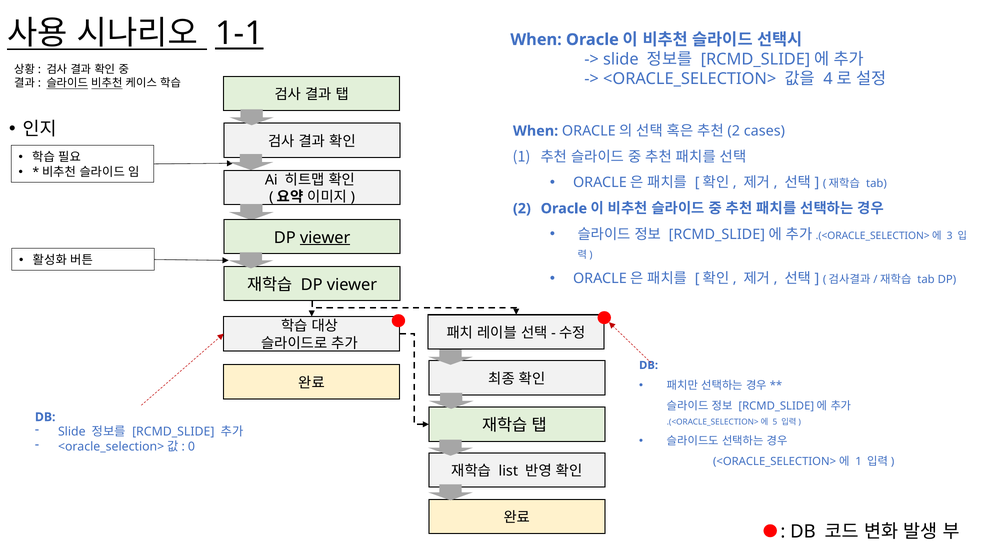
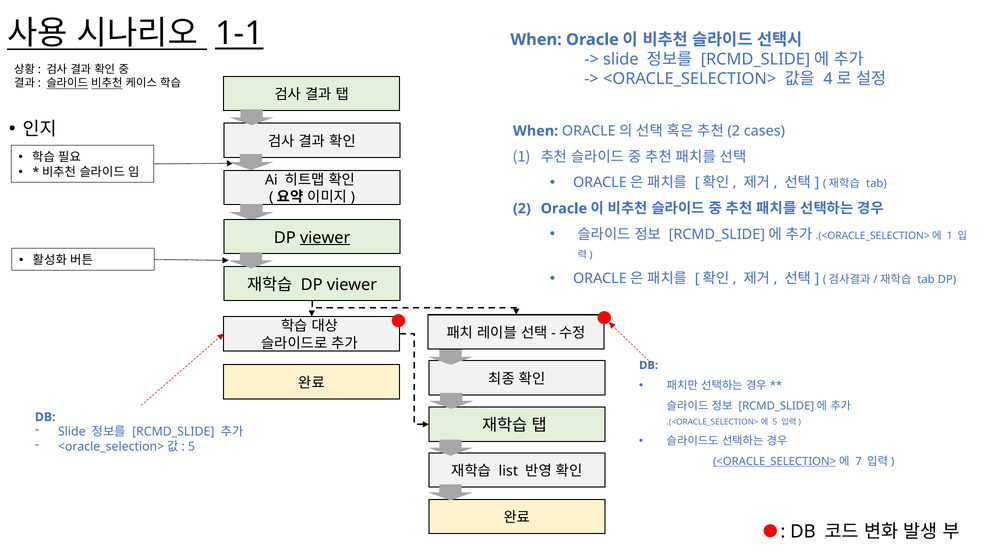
3: 3 -> 1 (950, 236)
0: 0 -> 5 (192, 447)
<ORACLE_SELECTION> underline: none -> present (775, 462)
1: 1 -> 7 (859, 462)
